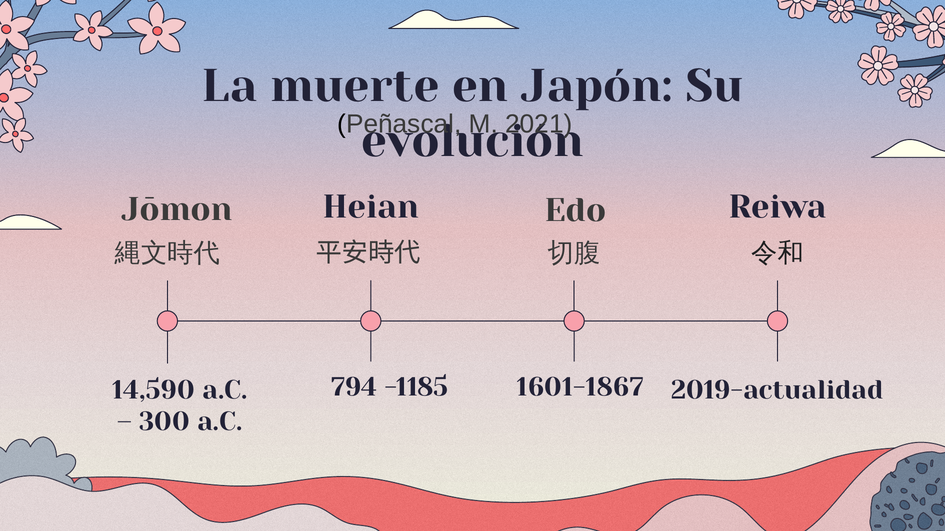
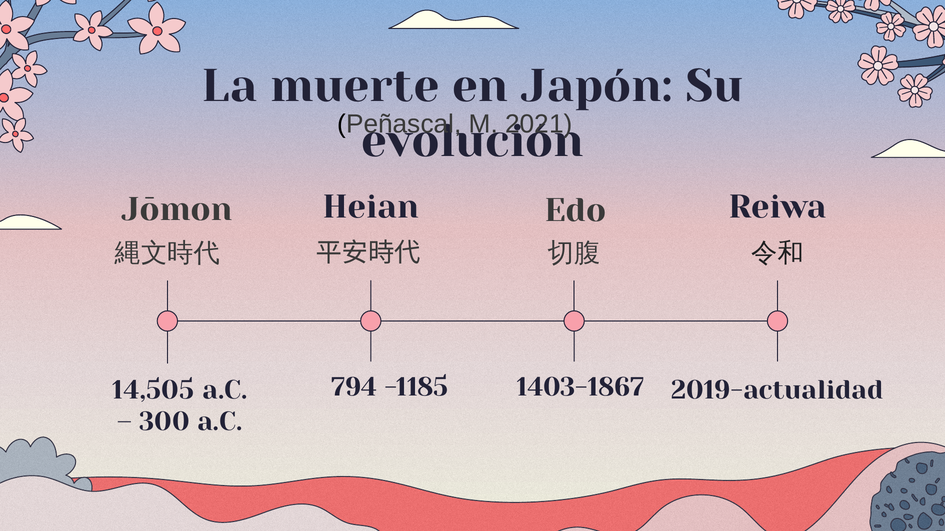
1601-1867: 1601-1867 -> 1403-1867 (580, 388)
14,590: 14,590 -> 14,505 (153, 391)
